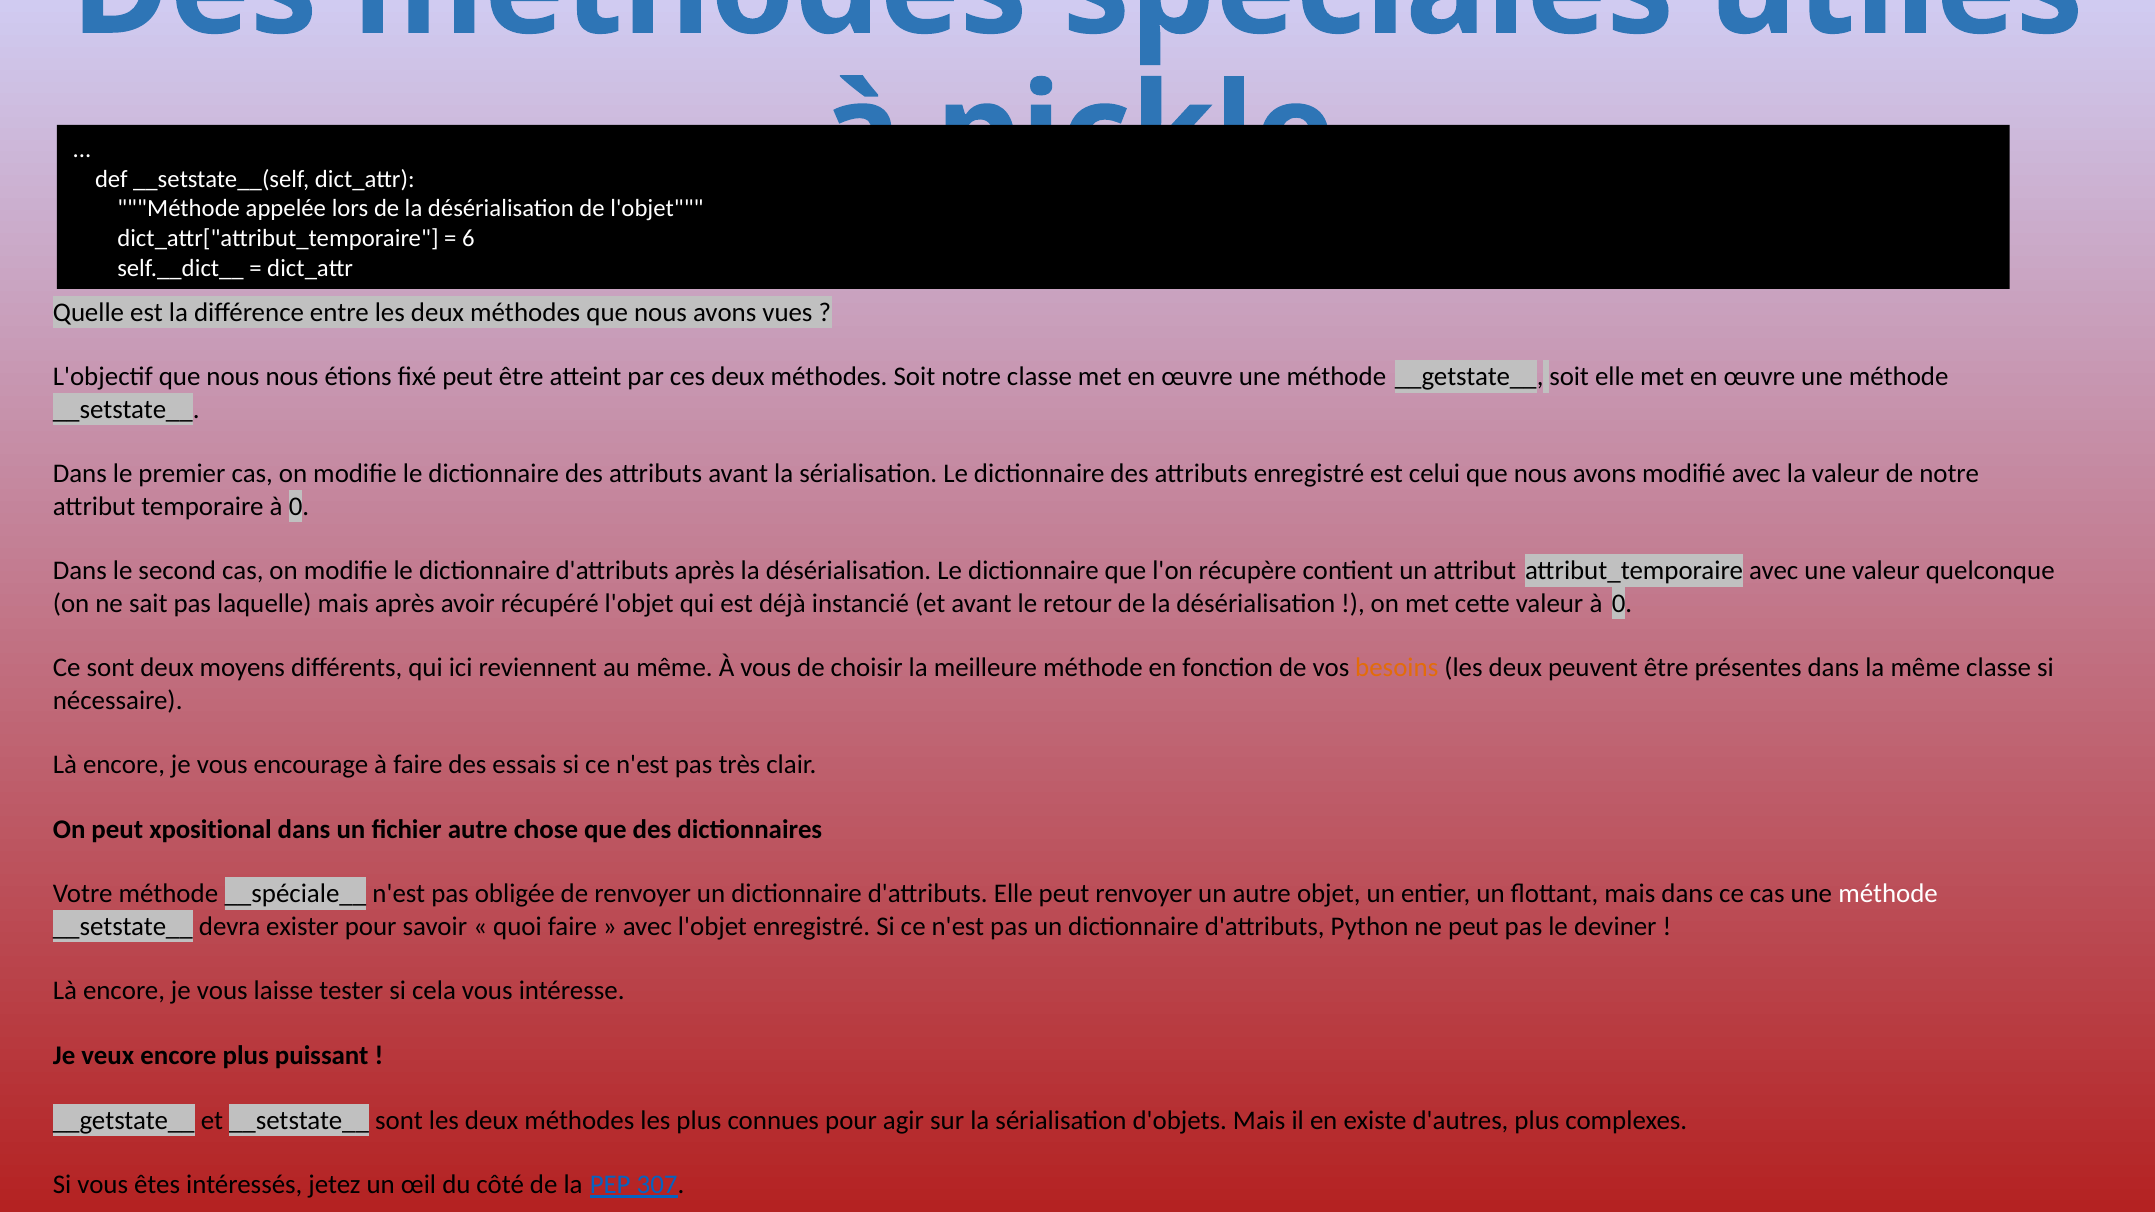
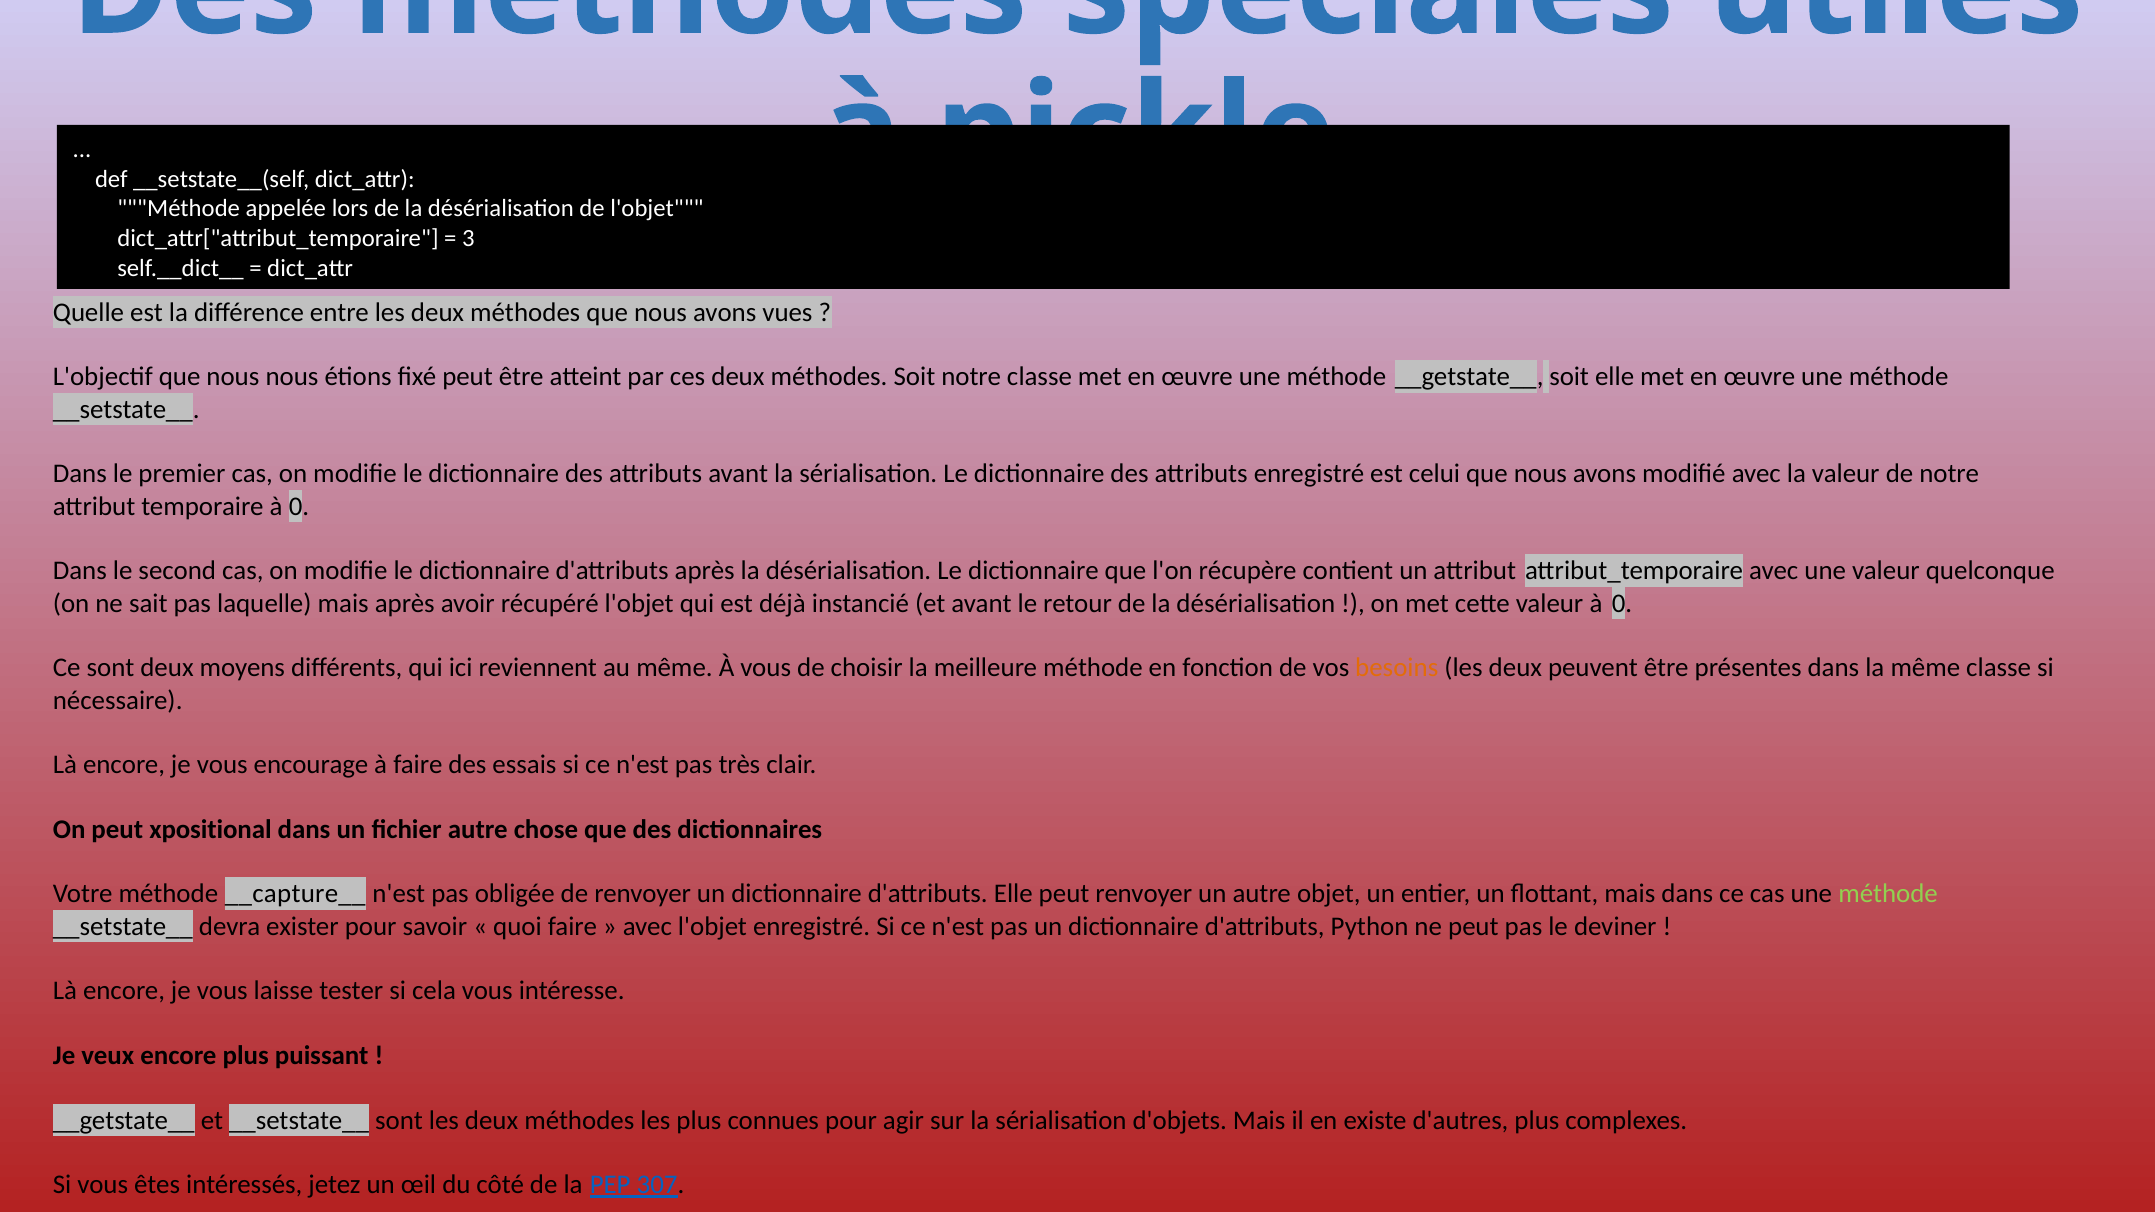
6: 6 -> 3 (468, 238)
__spéciale__: __spéciale__ -> __capture__ (295, 894)
méthode colour: white -> light green (1888, 894)
